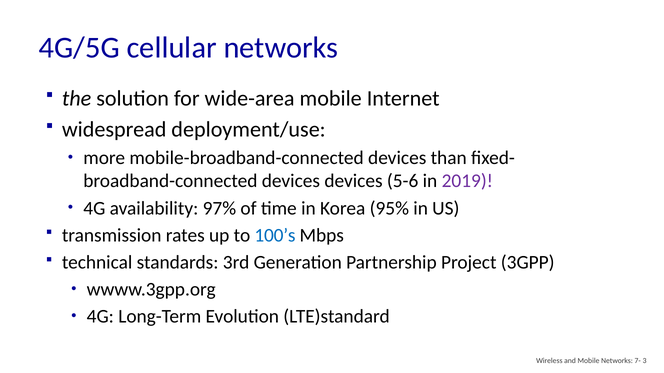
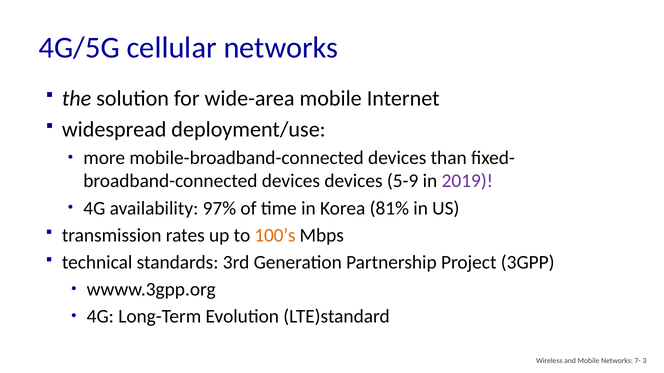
5-6: 5-6 -> 5-9 (403, 181)
95%: 95% -> 81% (389, 208)
100’s colour: blue -> orange (275, 236)
